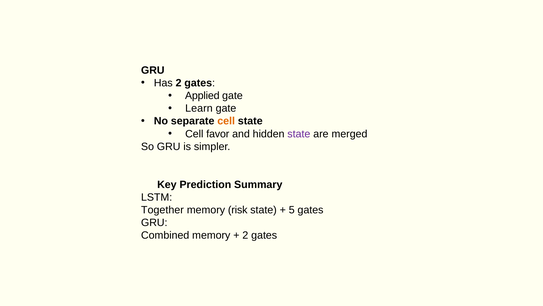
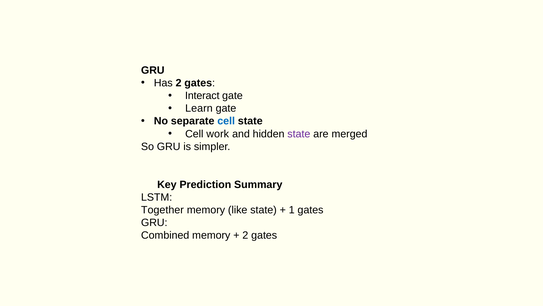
Applied: Applied -> Interact (202, 96)
cell colour: orange -> blue (226, 121)
favor: favor -> work (218, 134)
risk: risk -> like (238, 210)
5: 5 -> 1 (292, 210)
